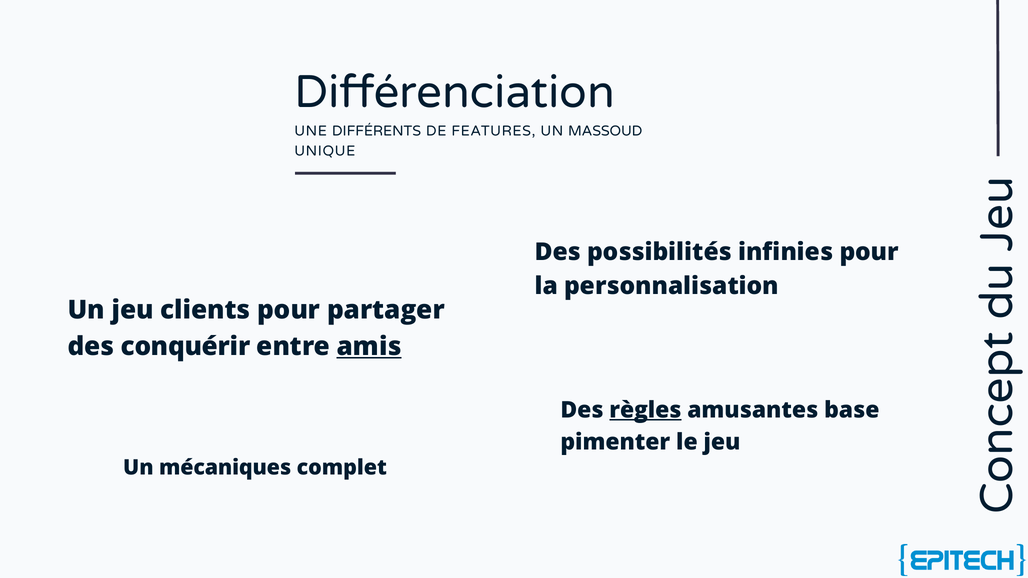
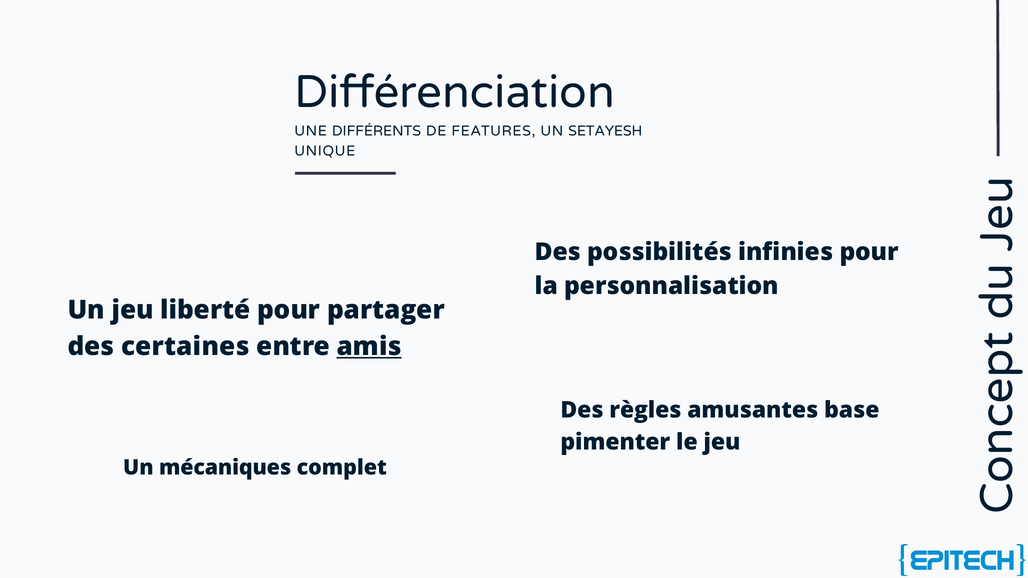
MASSOUD: MASSOUD -> SETAYESH (605, 131)
clients: clients -> liberté (205, 310)
conquérir: conquérir -> certaines (185, 347)
règles underline: present -> none (645, 410)
